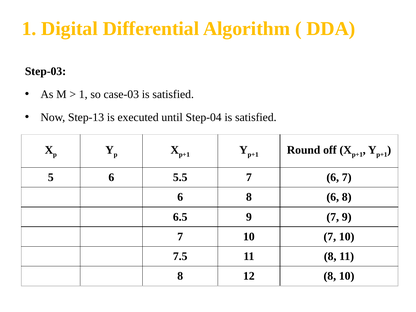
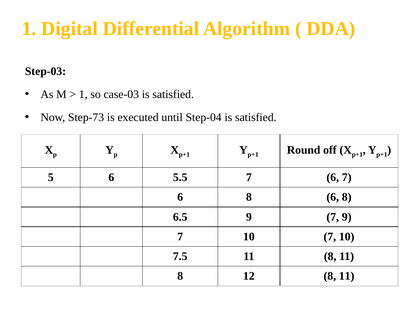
Step-13: Step-13 -> Step-73 (86, 117)
12 8 10: 10 -> 11 (347, 276)
